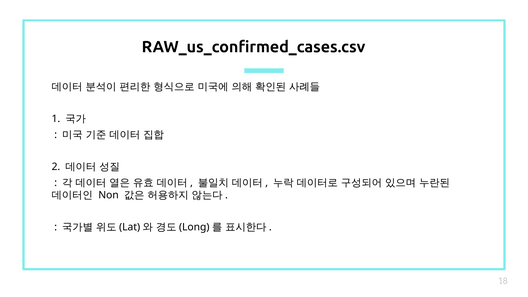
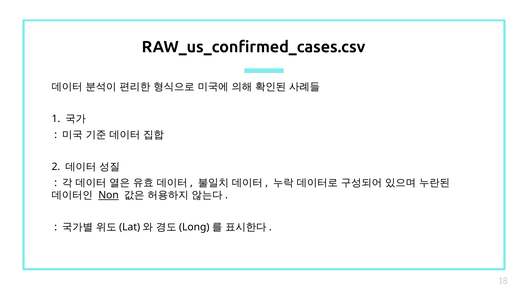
Non underline: none -> present (109, 195)
